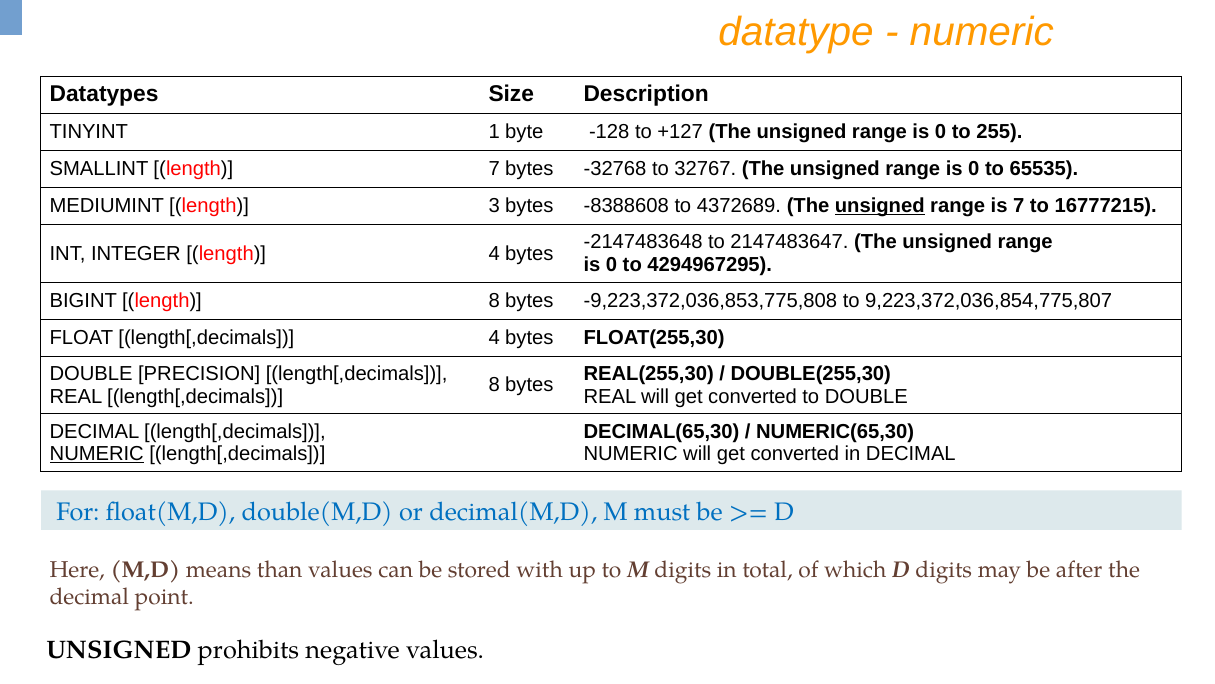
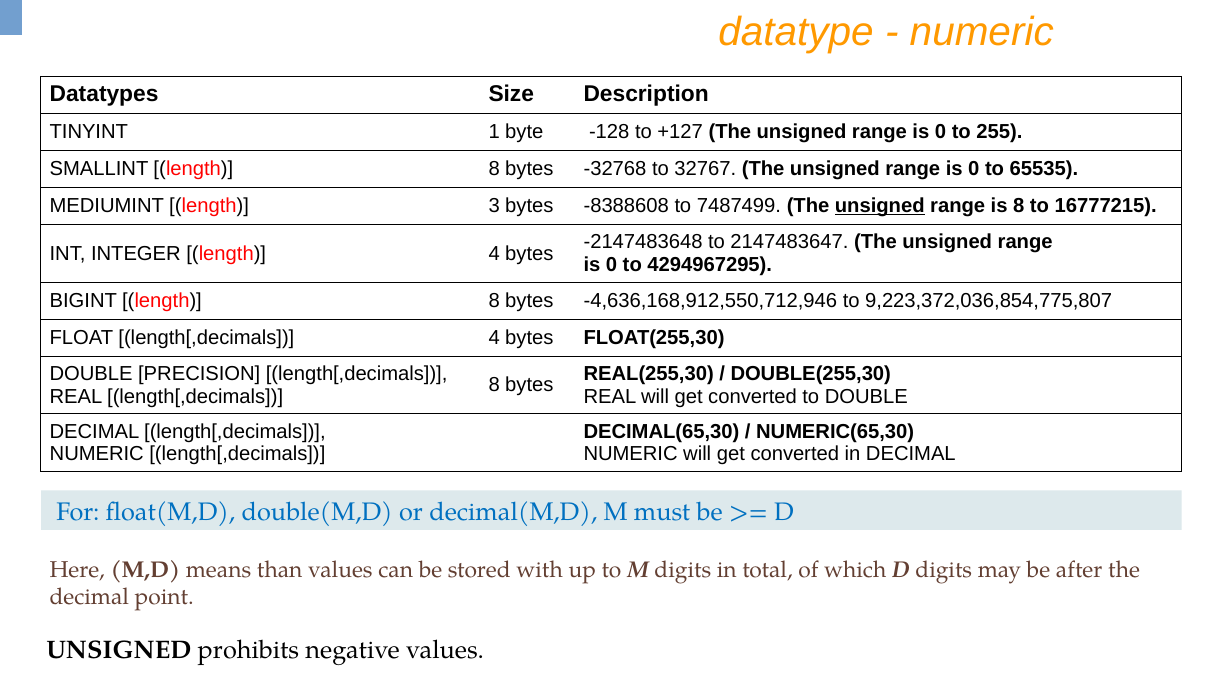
SMALLINT length 7: 7 -> 8 (494, 169)
4372689: 4372689 -> 7487499 (739, 206)
is 7: 7 -> 8 (1019, 206)
-9,223,372,036,853,775,808: -9,223,372,036,853,775,808 -> -4,636,168,912,550,712,946 (710, 300)
NUMERIC underline: present -> none (97, 454)
